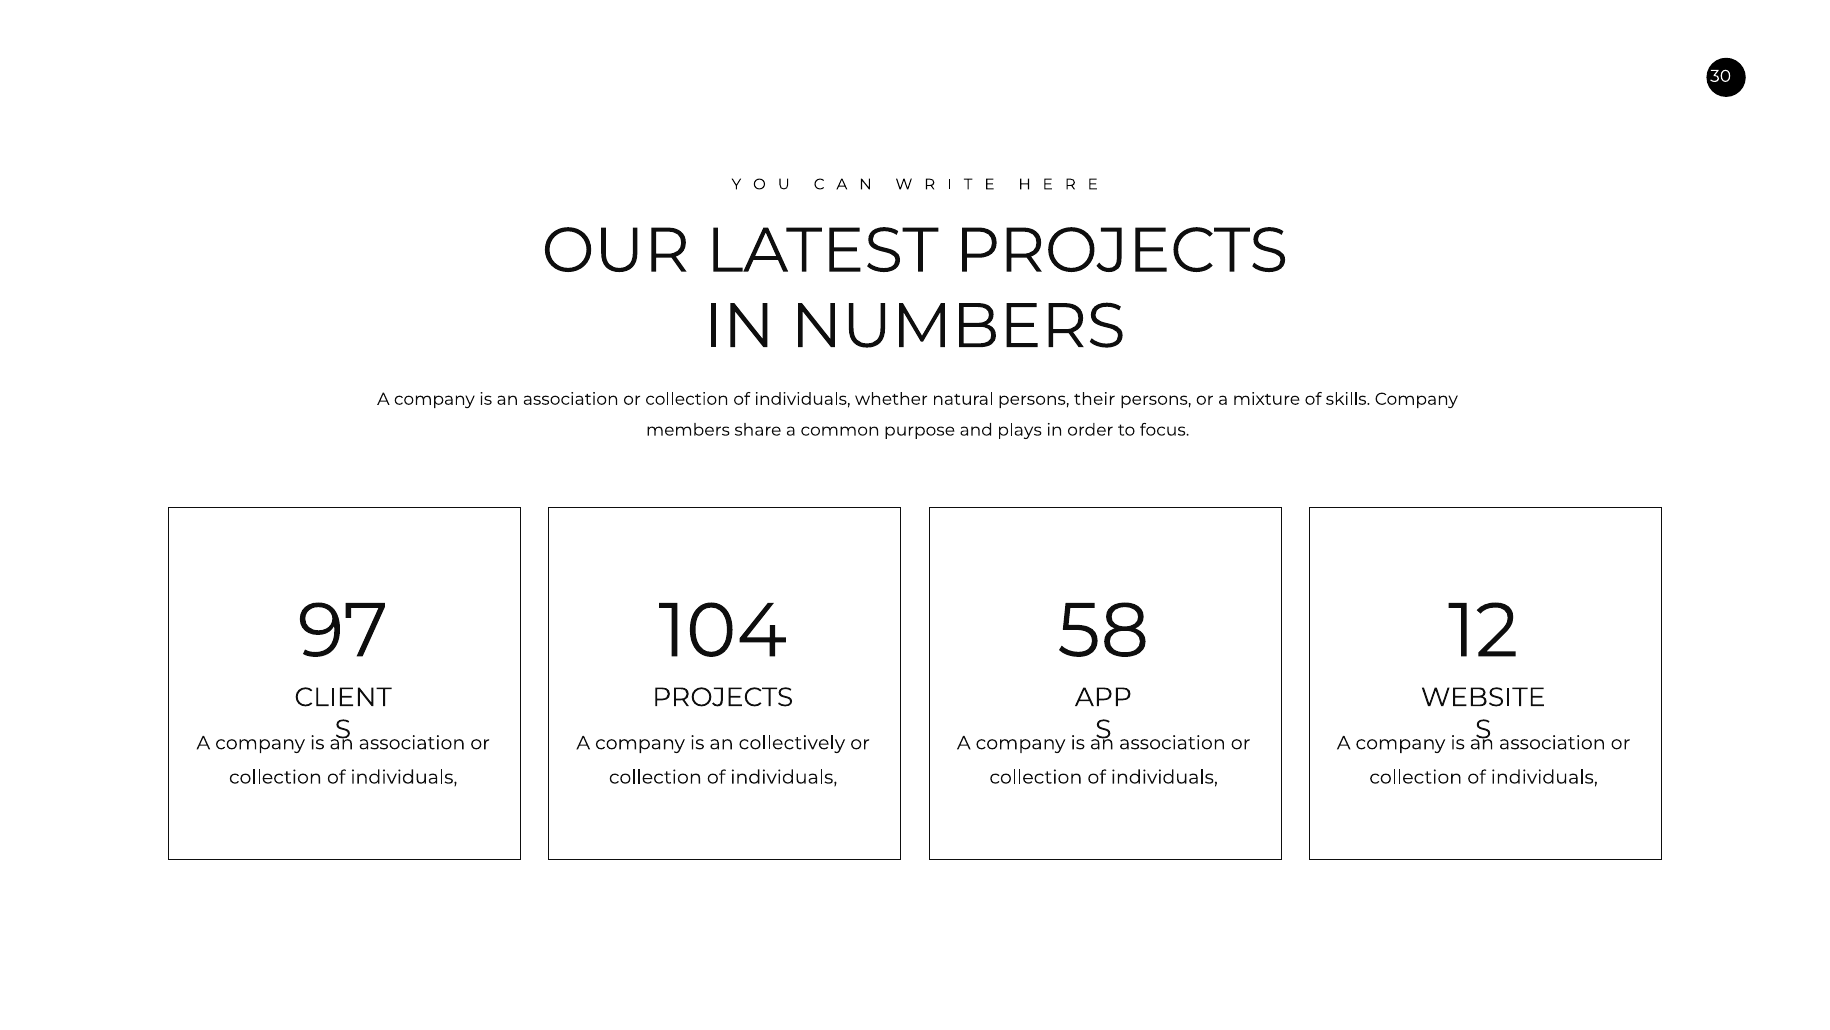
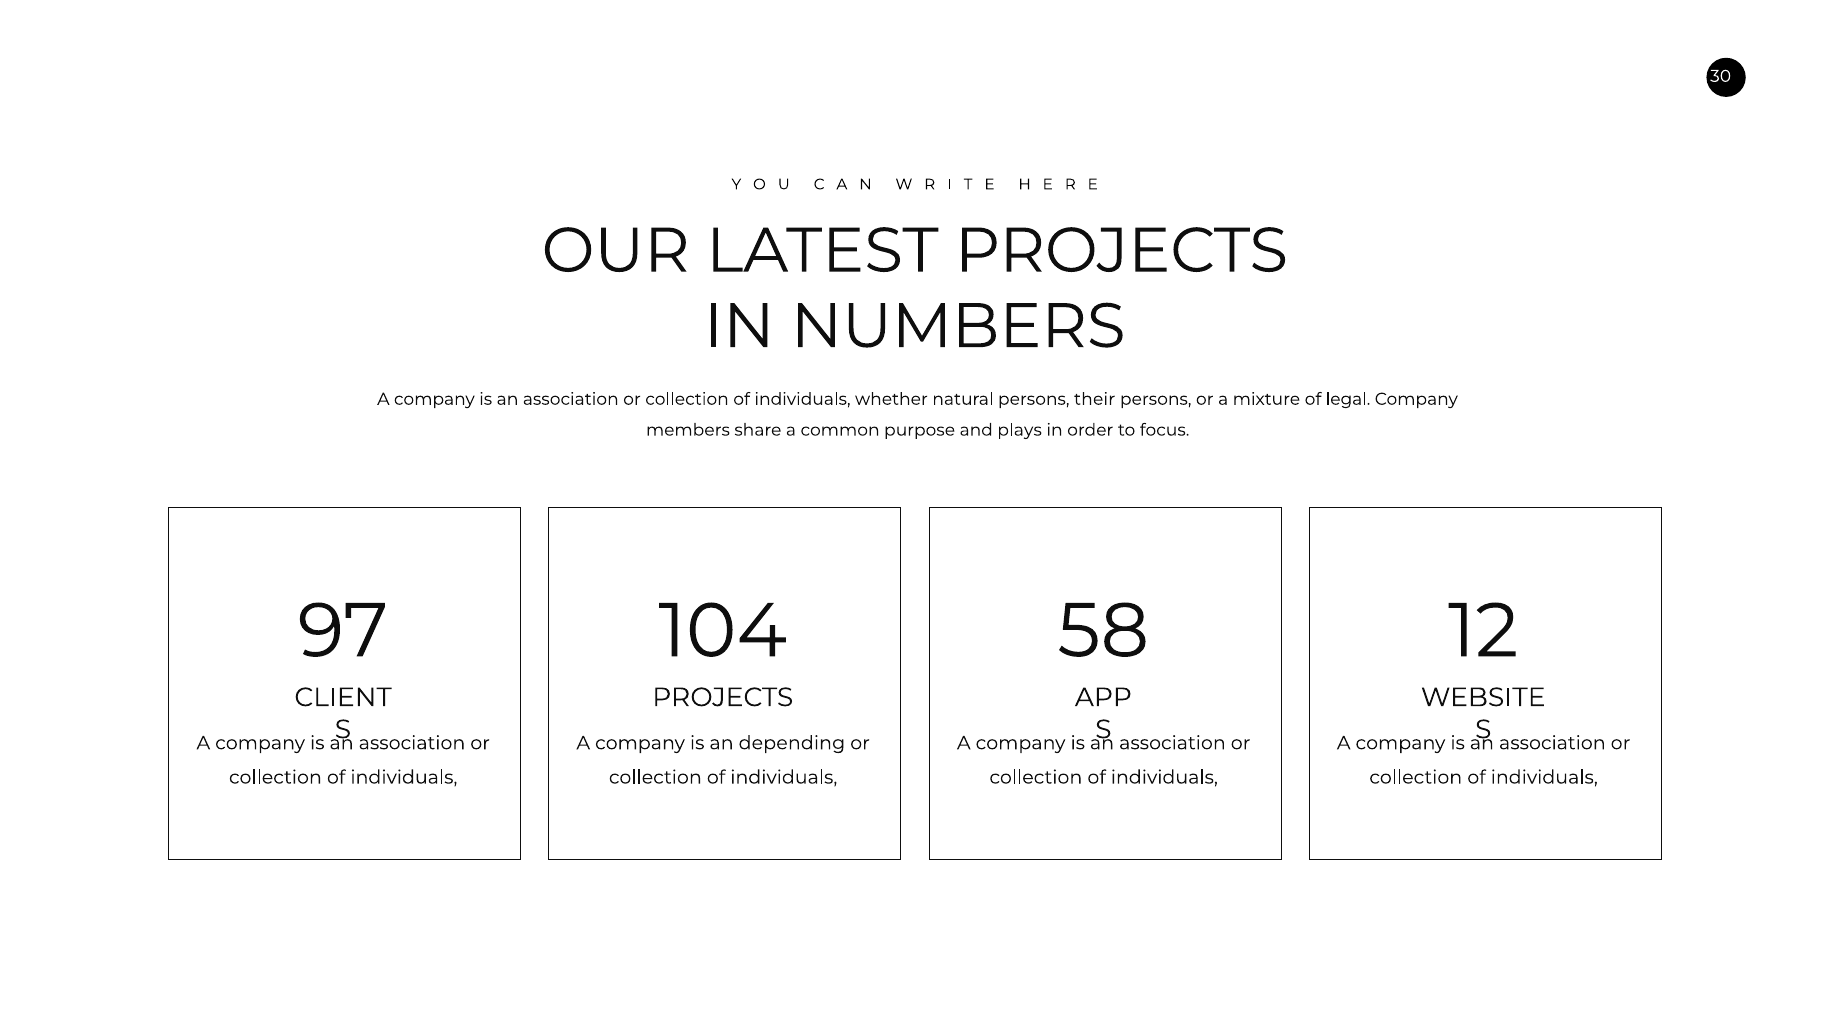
skills: skills -> legal (1348, 399)
collectively: collectively -> depending (792, 743)
